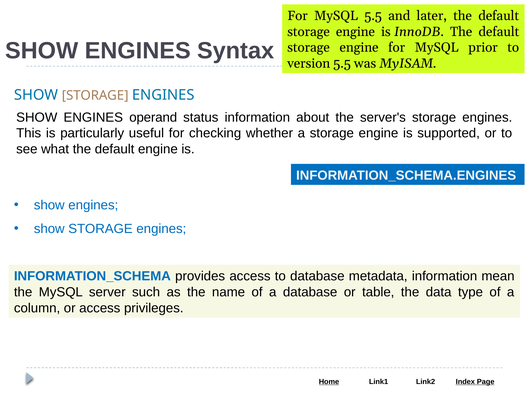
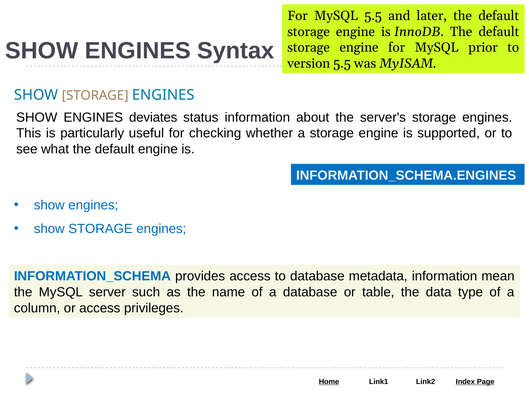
operand: operand -> deviates (153, 117)
